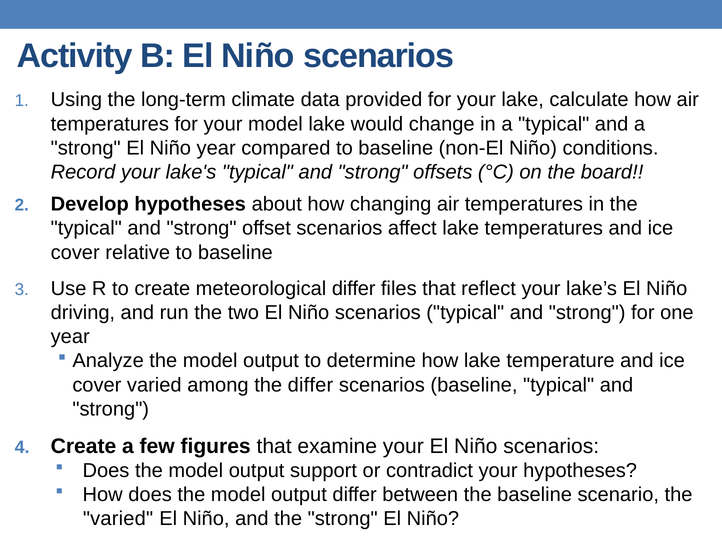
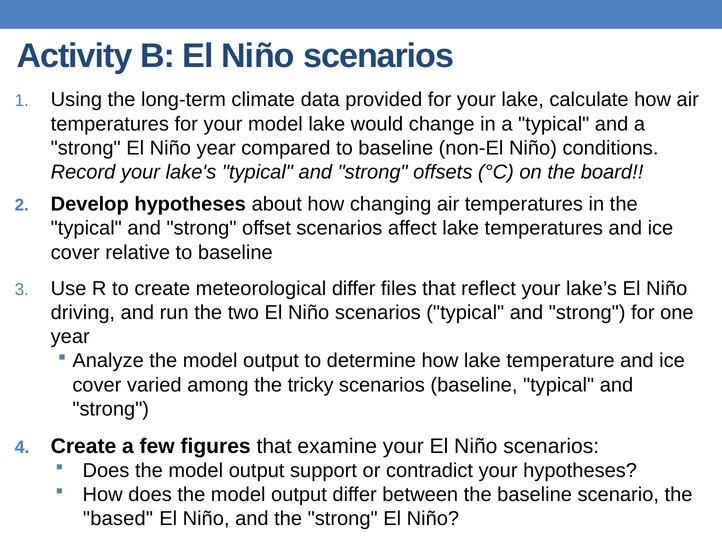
the differ: differ -> tricky (311, 385)
varied: varied -> based (118, 518)
